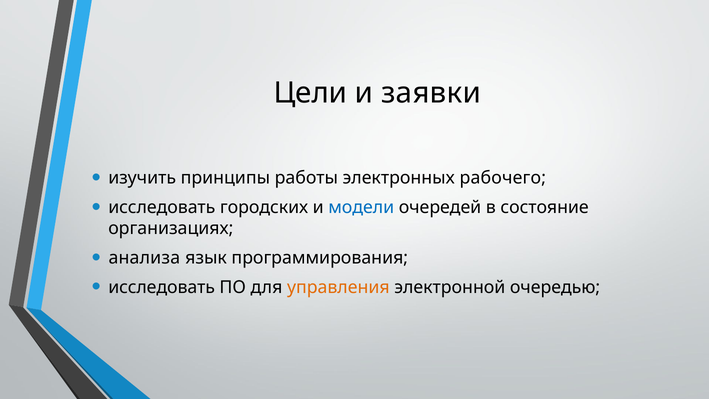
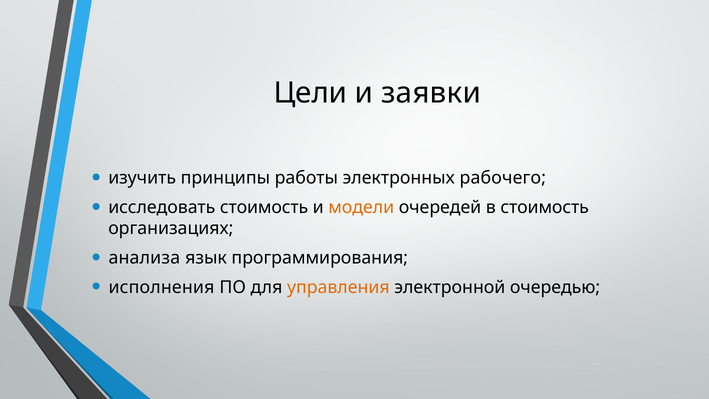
исследовать городских: городских -> стоимость (264, 207)
модели colour: blue -> orange (361, 207)
в состояние: состояние -> стоимость (545, 207)
исследовать: исследовать -> исполнения (161, 287)
